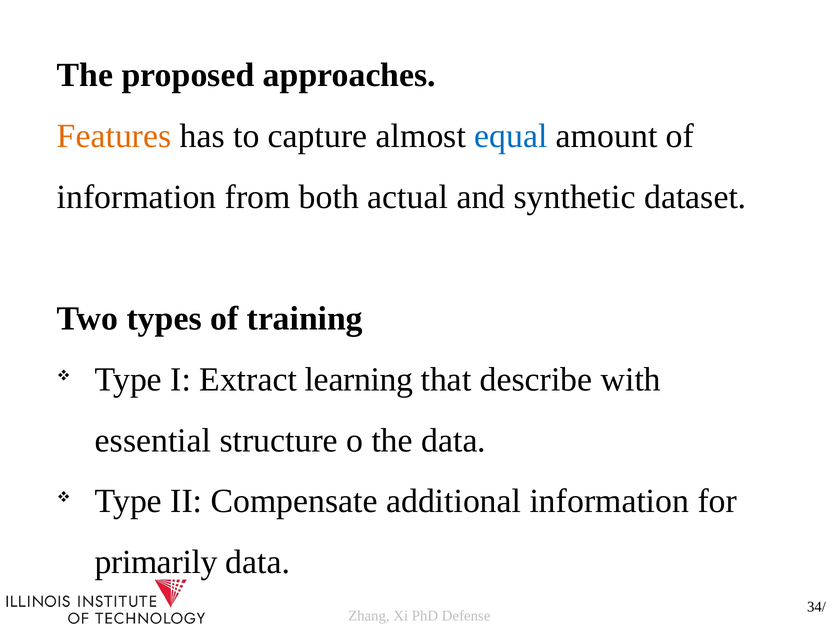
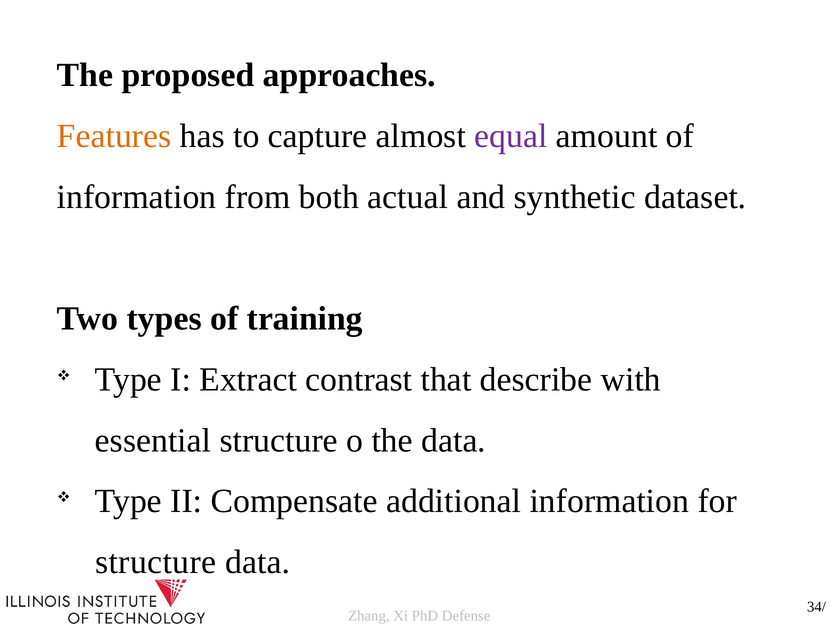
equal colour: blue -> purple (511, 136)
learning: learning -> contrast (359, 379)
primarily: primarily -> structure (156, 562)
